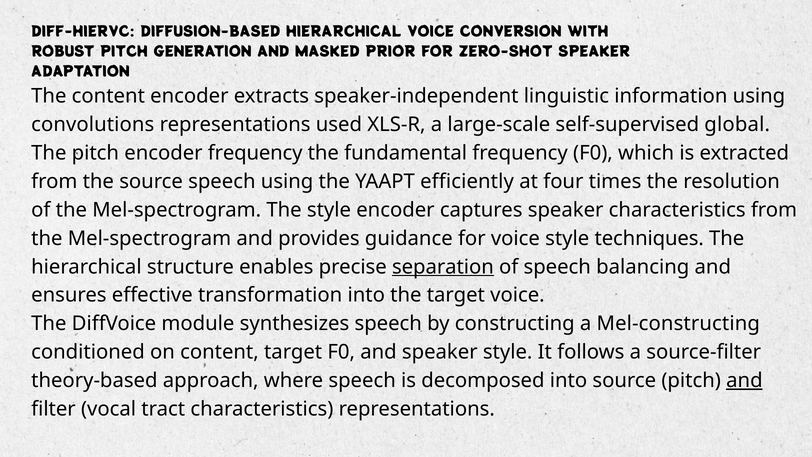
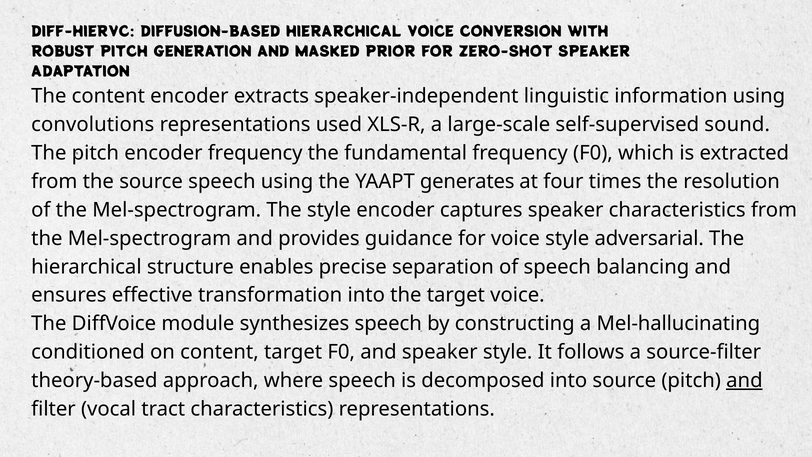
global: global -> sound (737, 125)
efficiently: efficiently -> generates (467, 181)
techniques: techniques -> adversarial (649, 238)
separation underline: present -> none (443, 267)
Mel-constructing: Mel-constructing -> Mel-hallucinating (678, 324)
